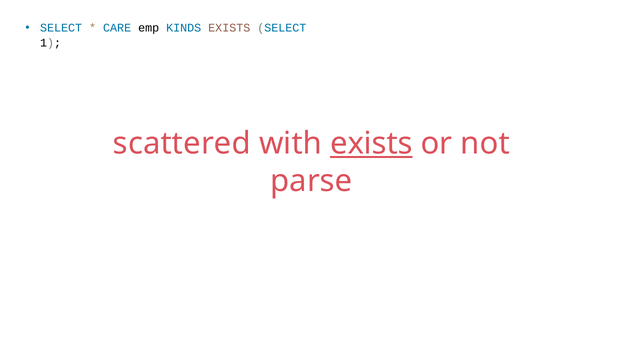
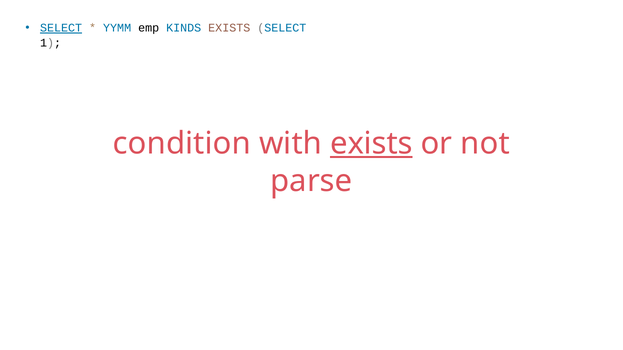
SELECT underline: none -> present (61, 28)
CARE: CARE -> YYMM (117, 28)
scattered: scattered -> condition (182, 144)
